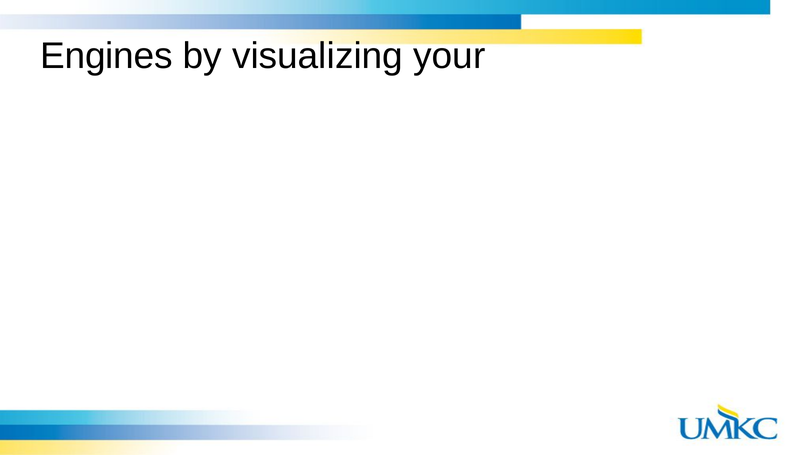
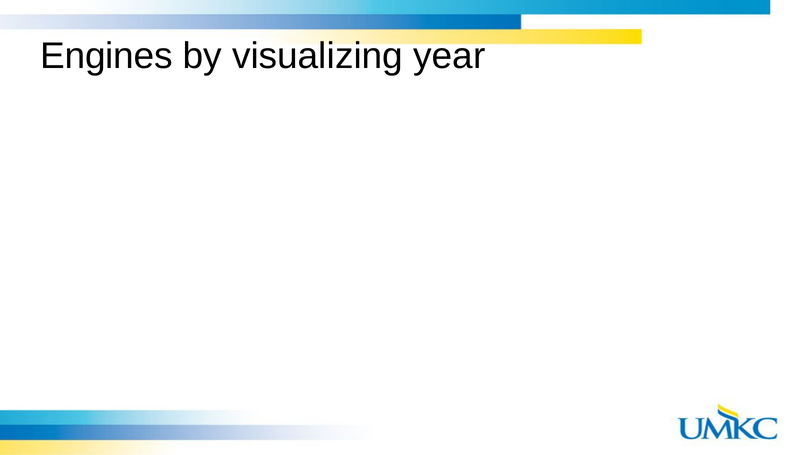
visualizing your: your -> year (449, 56)
